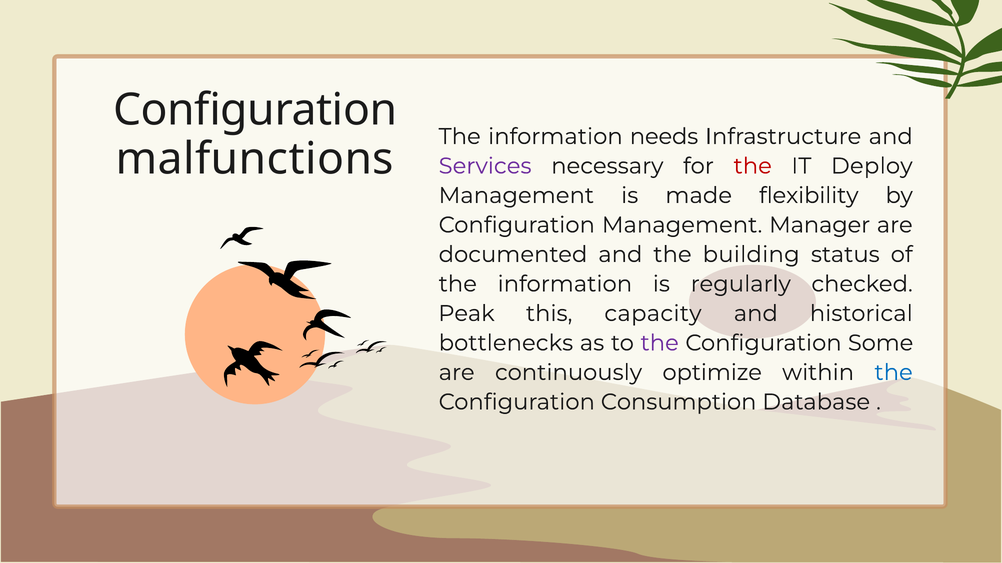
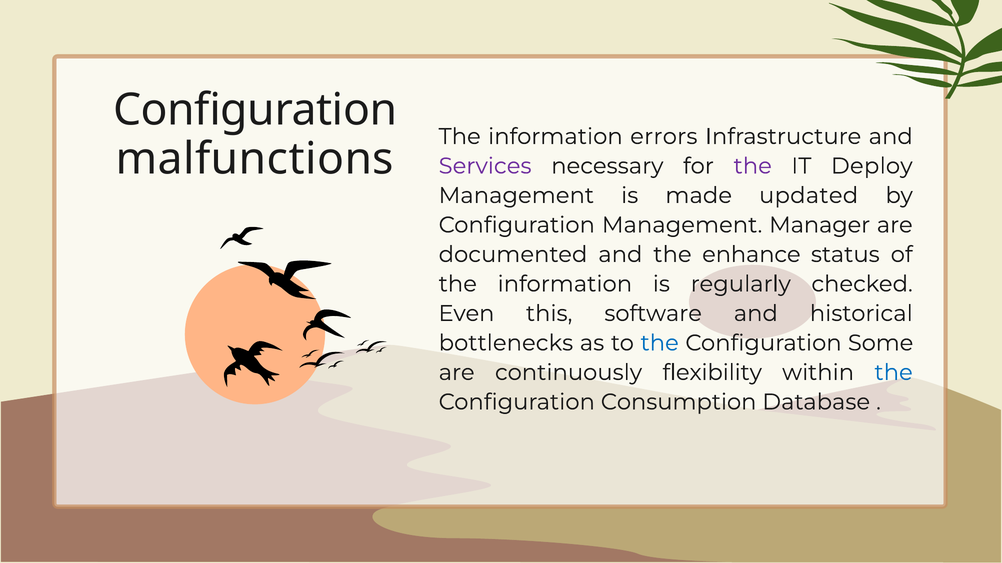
needs: needs -> errors (664, 137)
the colour: red -> purple (753, 166)
flexibility: flexibility -> updated (809, 196)
building: building -> enhance (751, 255)
Peak: Peak -> Even (466, 314)
capacity: capacity -> software (653, 314)
the colour: purple -> blue (660, 343)
optimize: optimize -> flexibility (712, 373)
